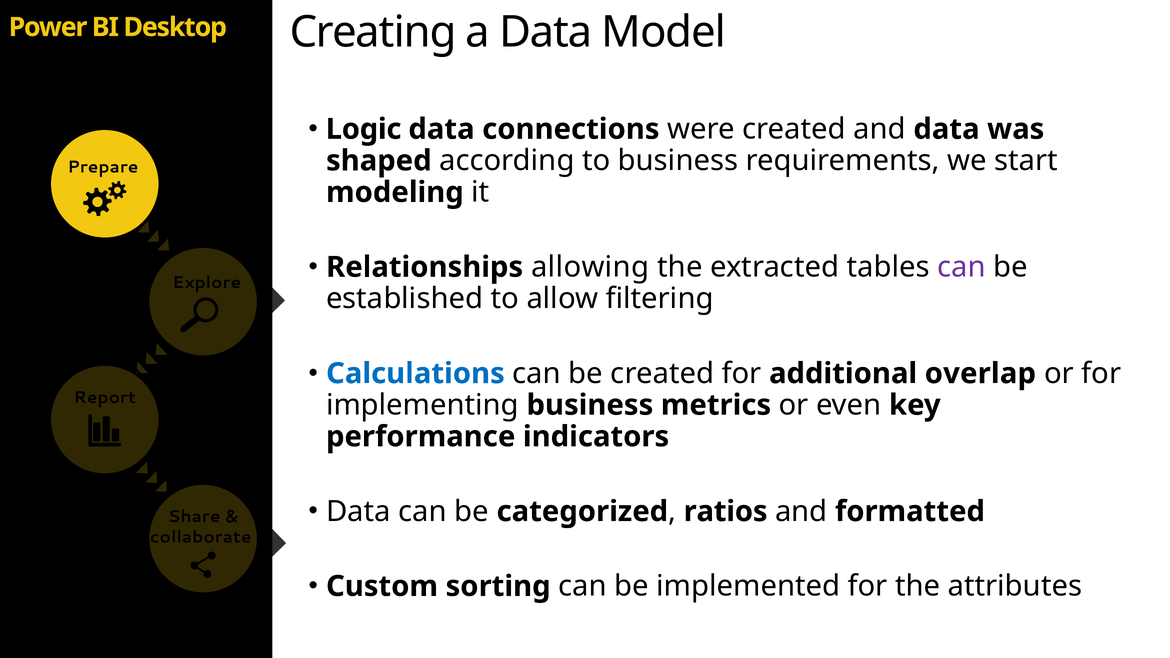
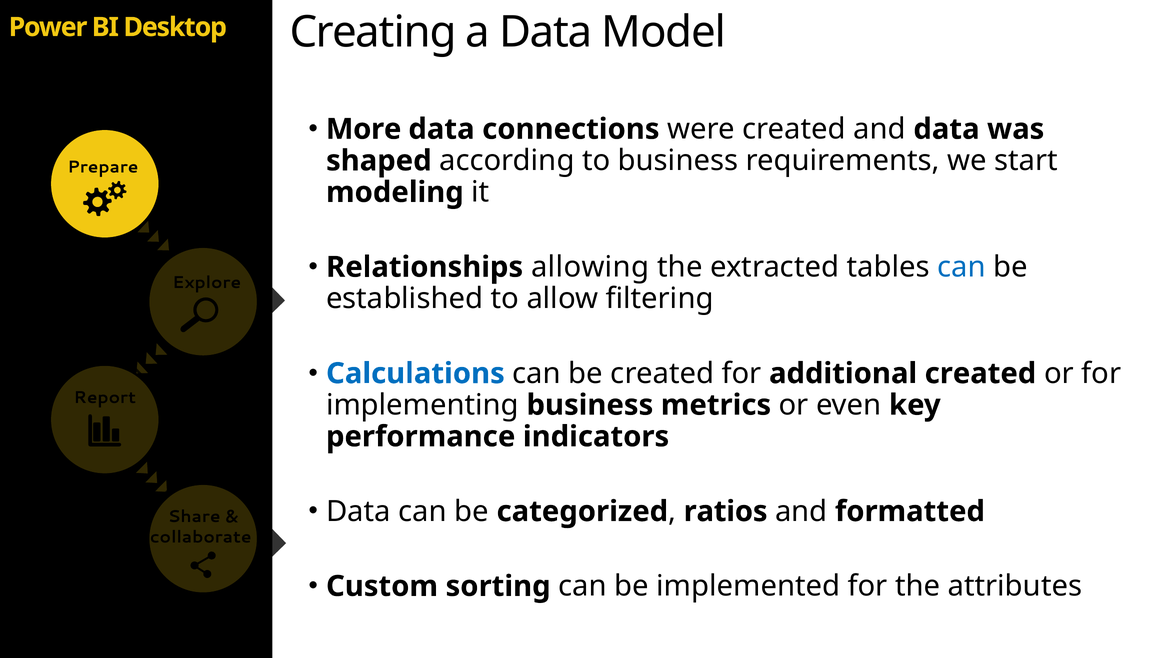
Logic: Logic -> More (364, 129)
can colour: purple -> blue (962, 267)
additional overlap: overlap -> created (980, 374)
